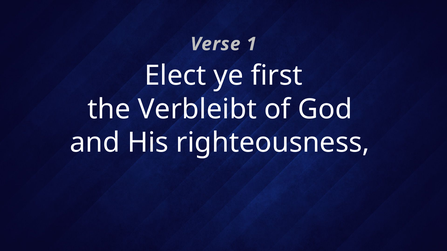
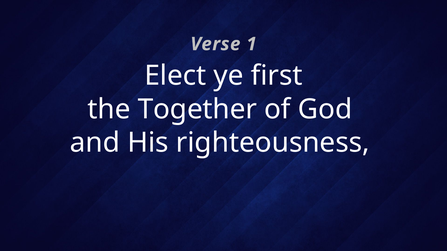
Verbleibt: Verbleibt -> Together (197, 109)
